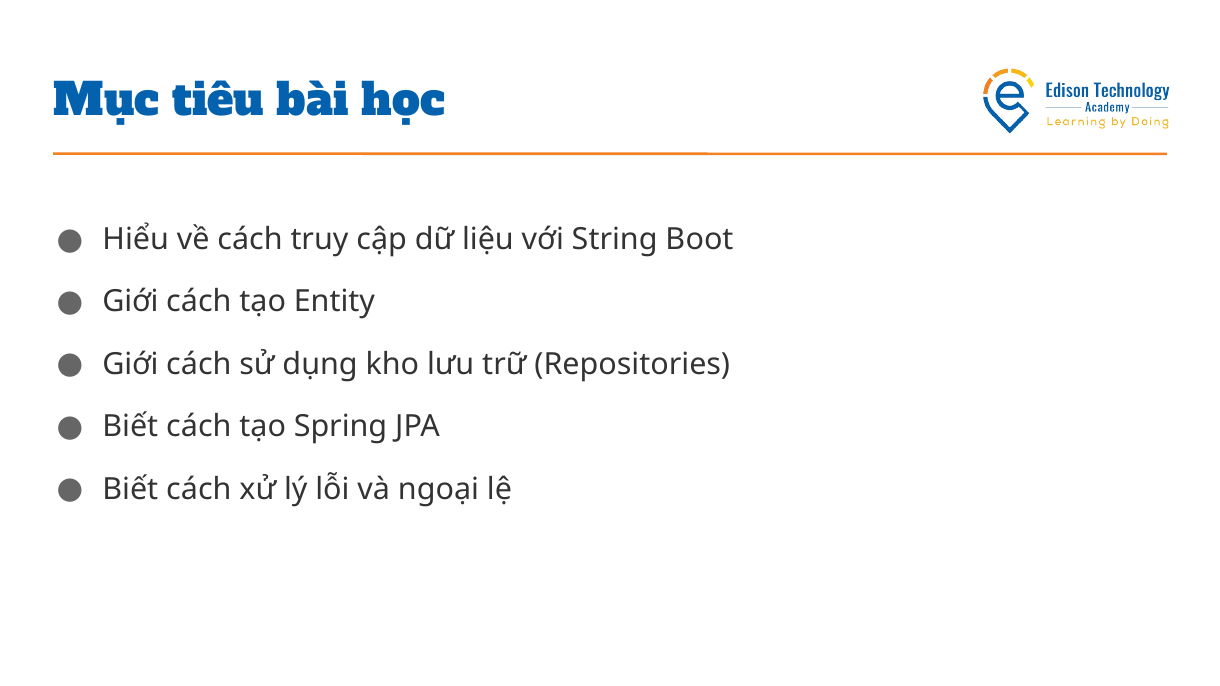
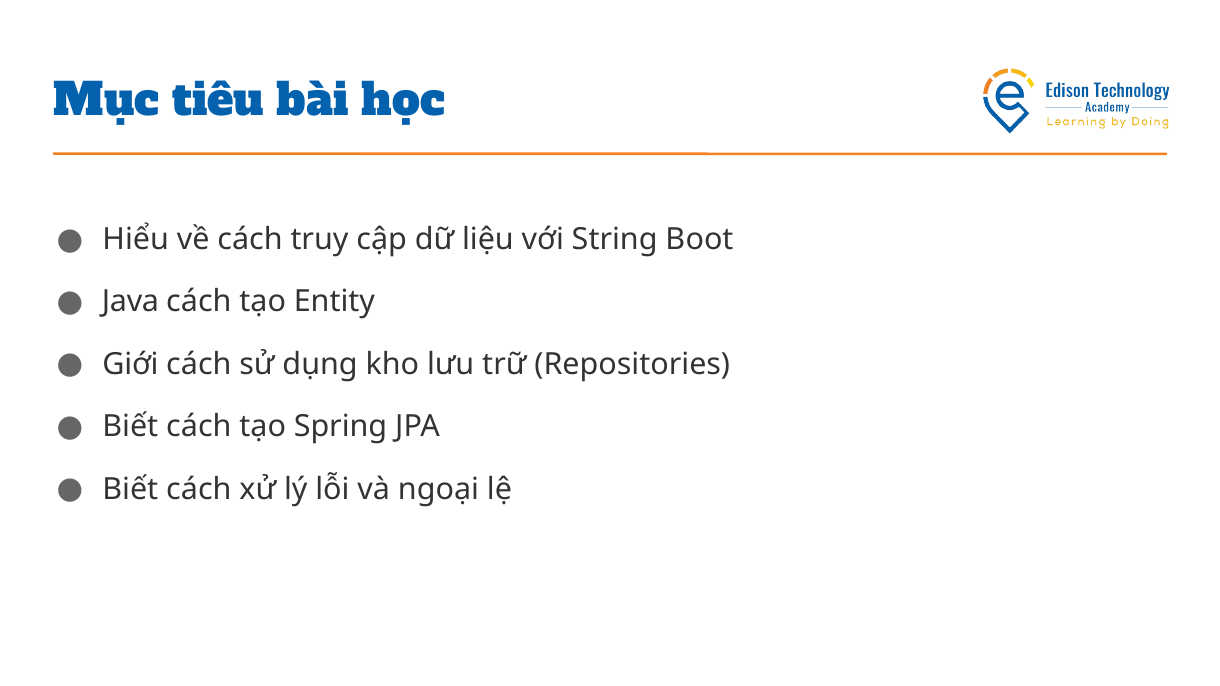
Giới: Giới -> Java (130, 302)
